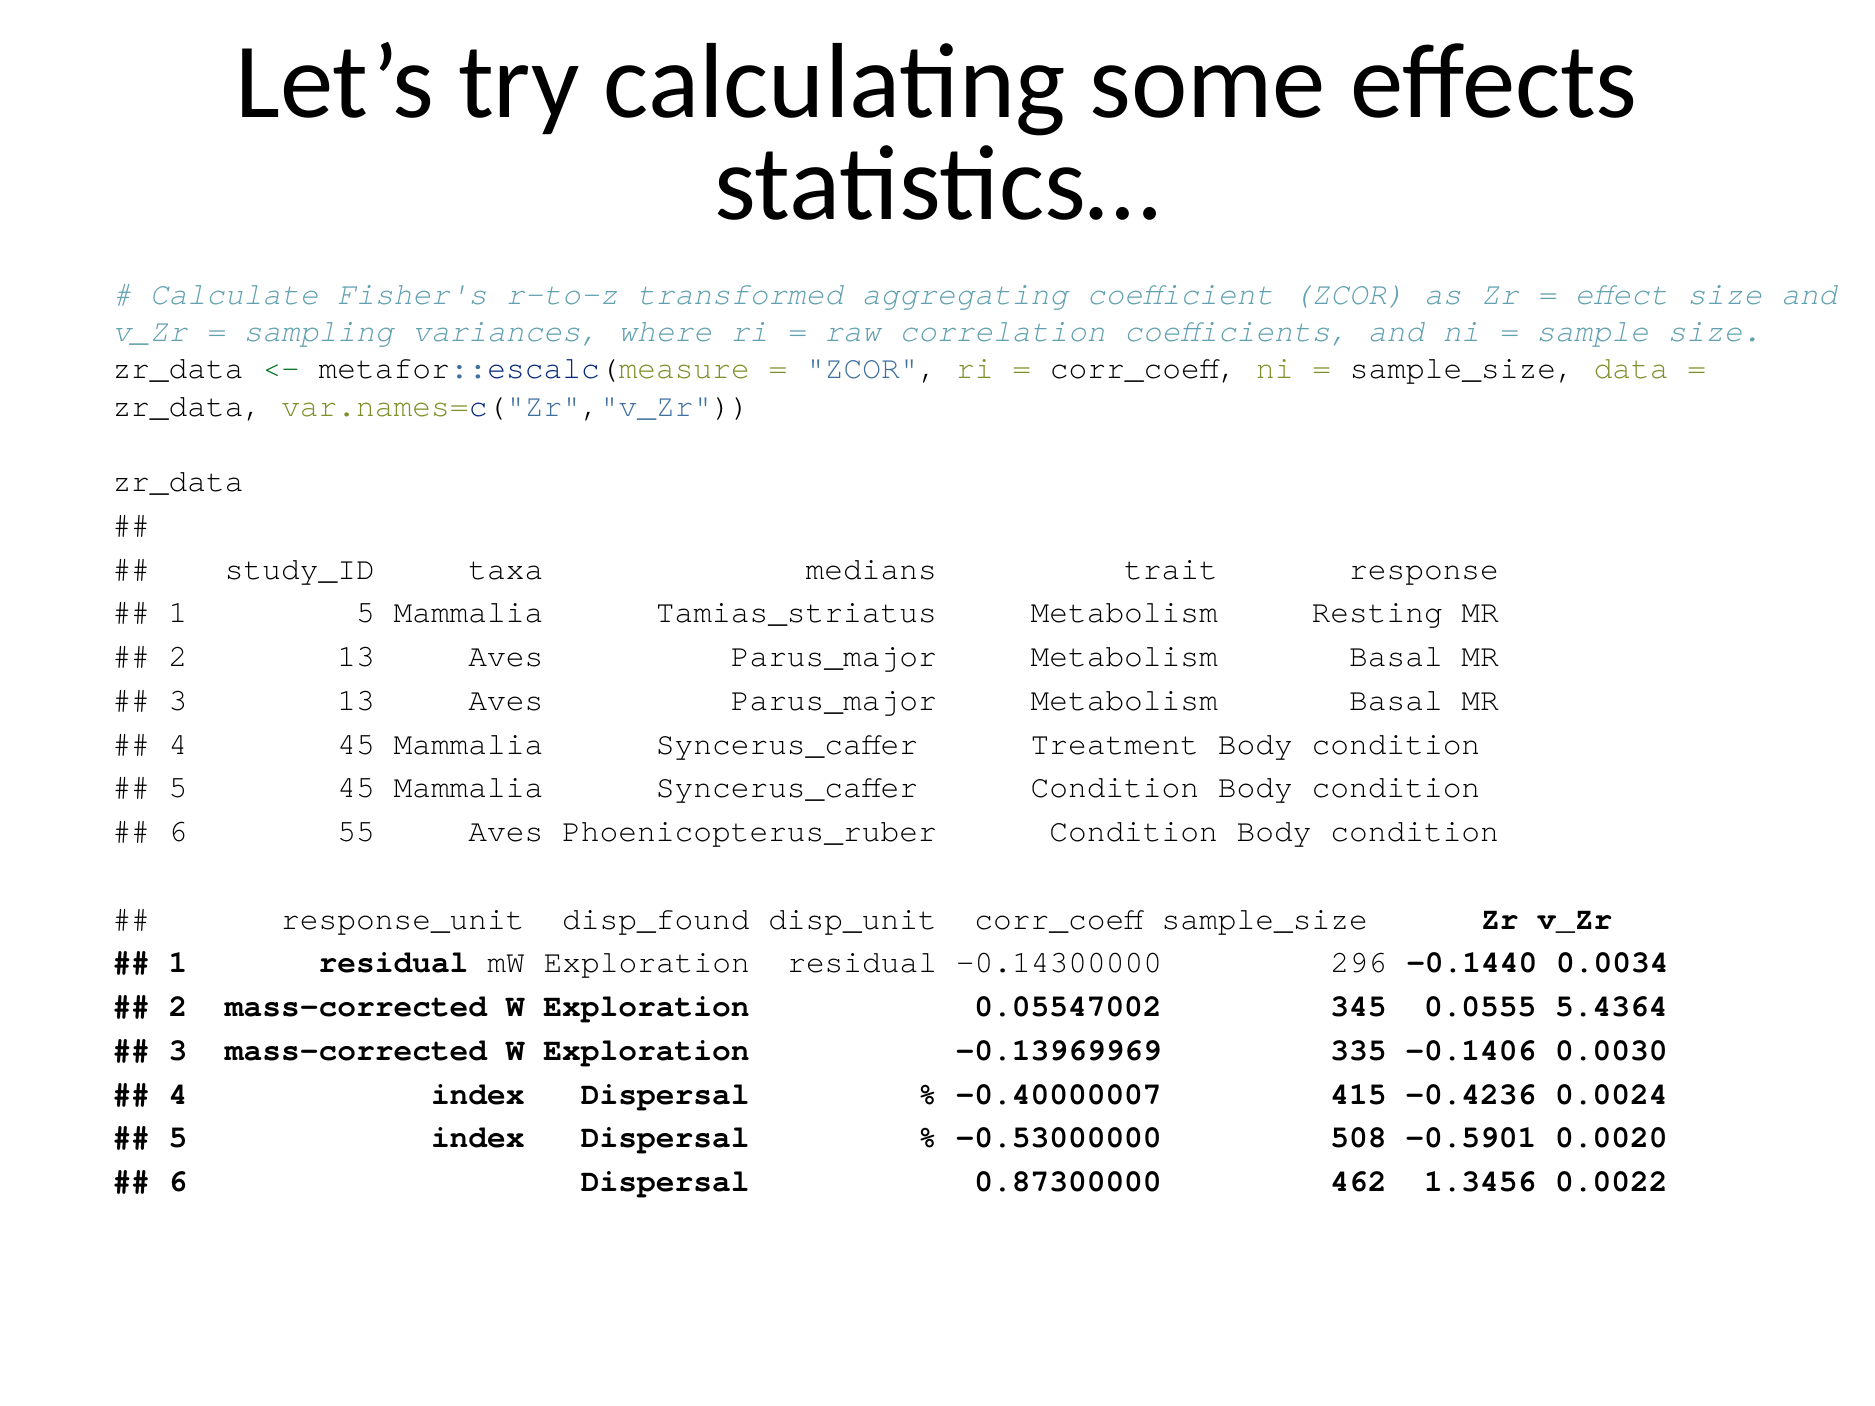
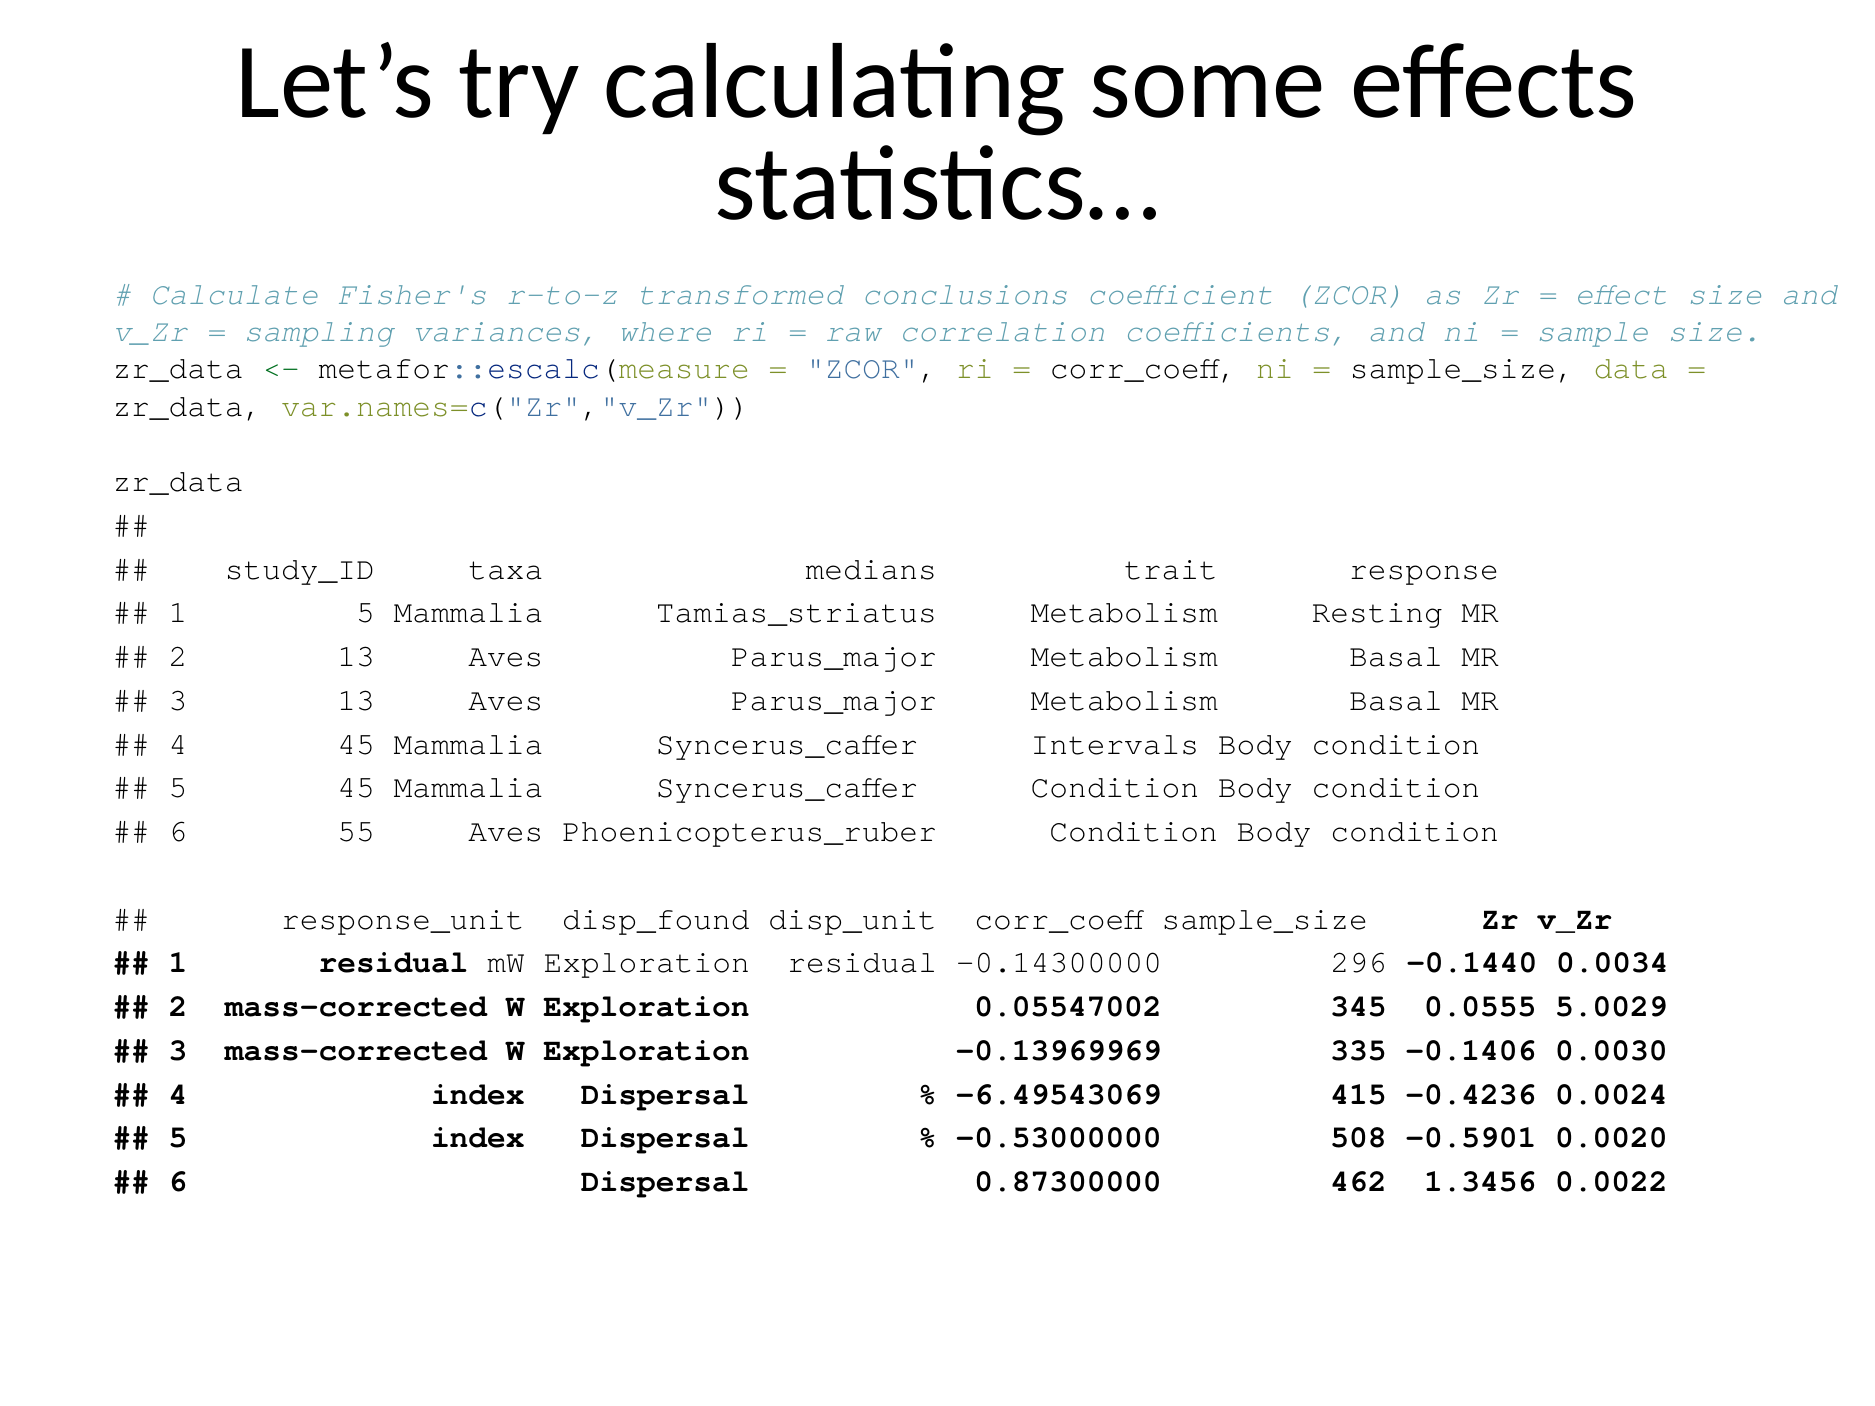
aggregating: aggregating -> conclusions (965, 294)
Treatment: Treatment -> Intervals (1115, 744)
5.4364: 5.4364 -> 5.0029 (1611, 1007)
-0.40000007: -0.40000007 -> -6.49543069 (1059, 1094)
